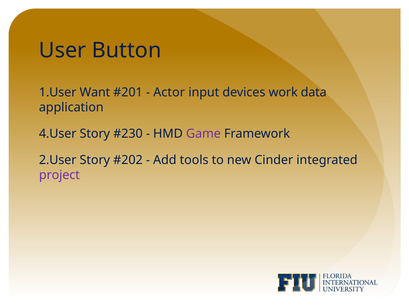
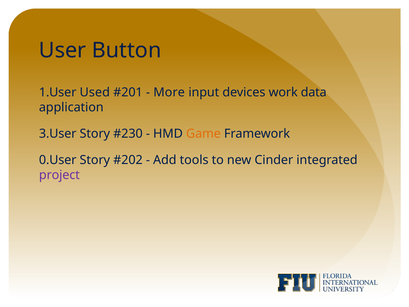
Want: Want -> Used (95, 92)
Actor: Actor -> More (169, 92)
4.User: 4.User -> 3.User (58, 134)
Game colour: purple -> orange (203, 134)
2.User: 2.User -> 0.User (58, 160)
